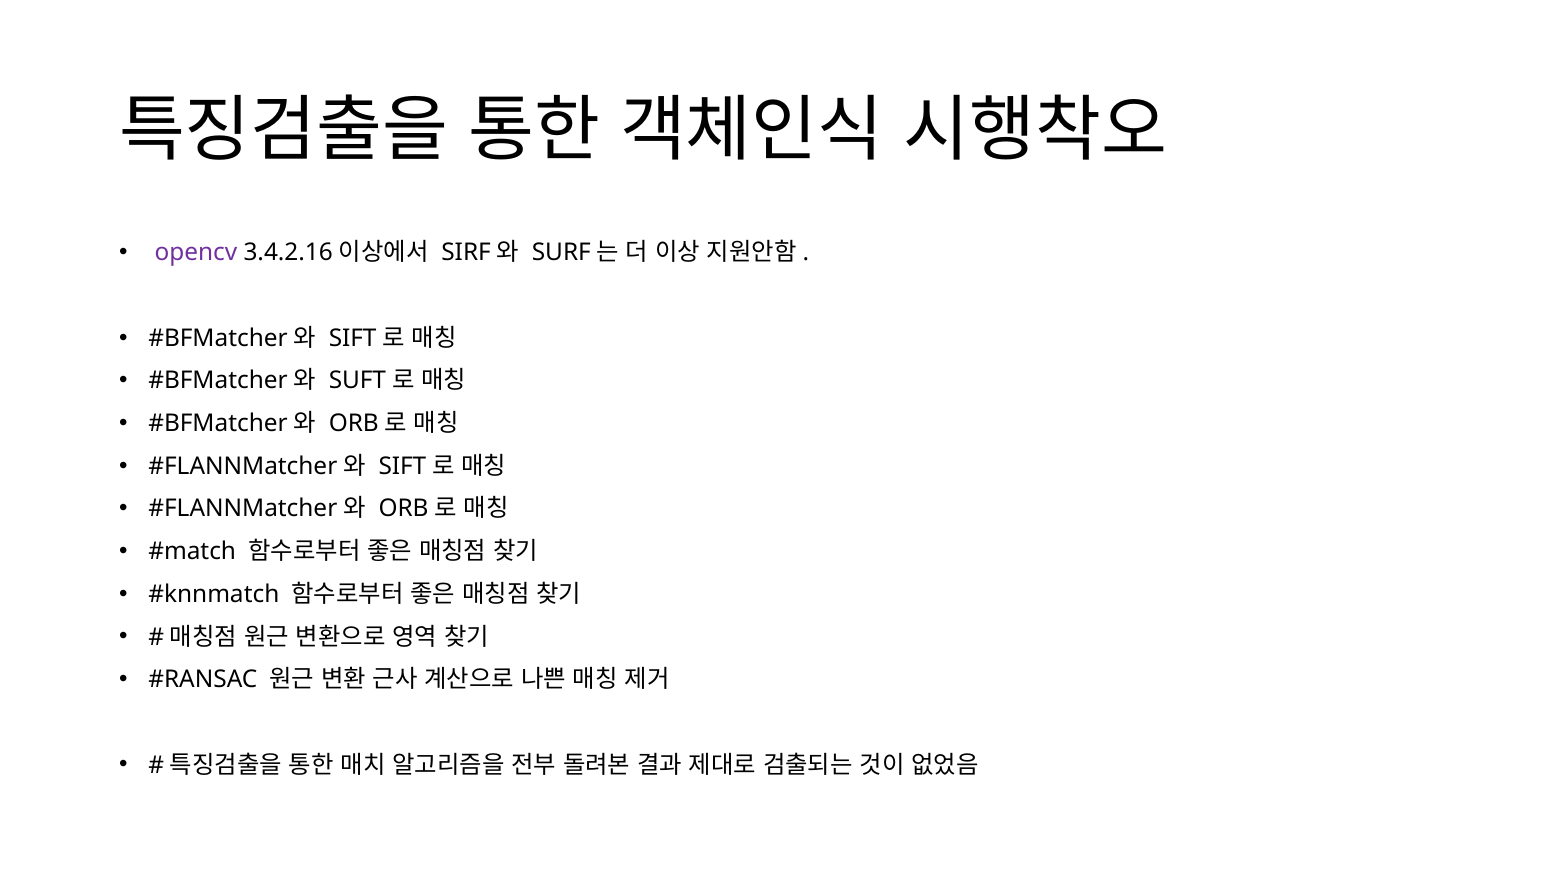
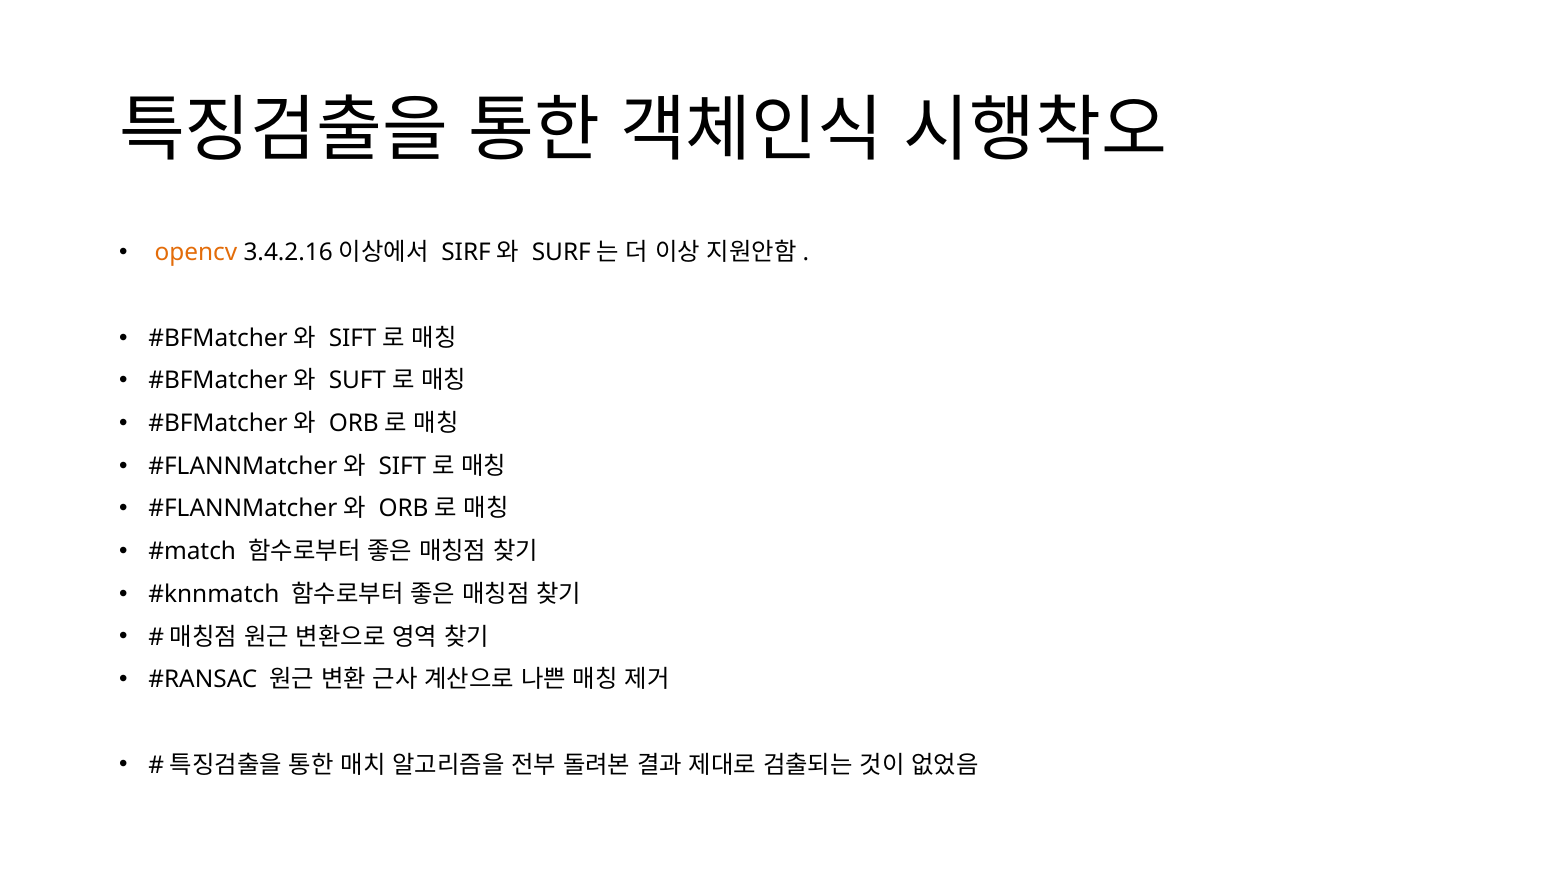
opencv colour: purple -> orange (196, 253)
